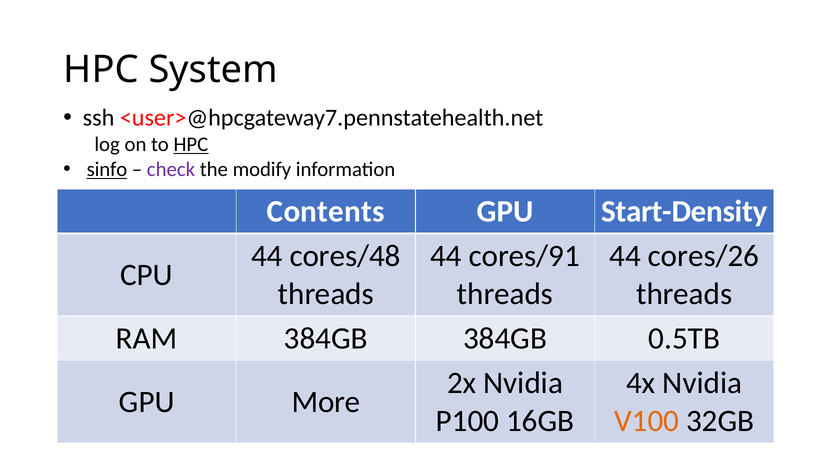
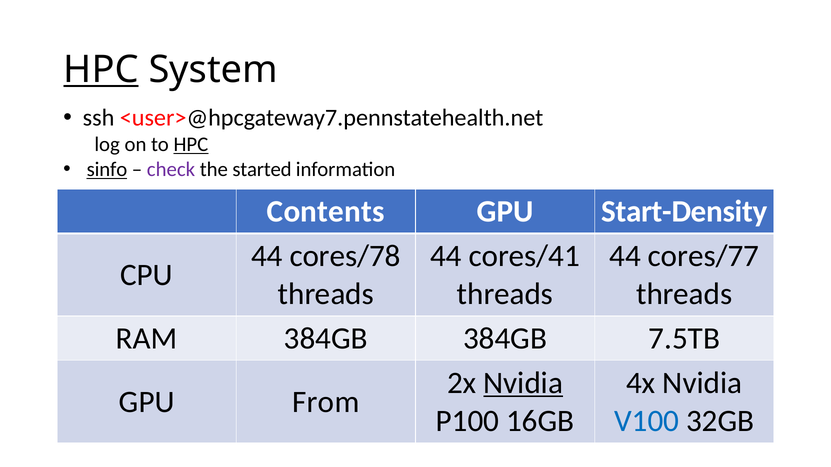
HPC underline: none -> present (101, 70)
modify: modify -> started (262, 170)
cores/48: cores/48 -> cores/78 (345, 256)
cores/91: cores/91 -> cores/41 (524, 256)
cores/26: cores/26 -> cores/77 (703, 256)
0.5TB: 0.5TB -> 7.5TB (684, 339)
Nvidia underline: none -> present (523, 383)
More: More -> From (326, 402)
V100 colour: orange -> blue (647, 421)
